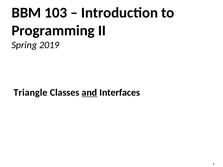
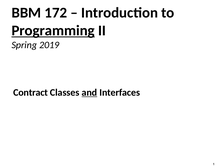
103: 103 -> 172 (56, 13)
Programming underline: none -> present (53, 31)
Triangle: Triangle -> Contract (31, 93)
